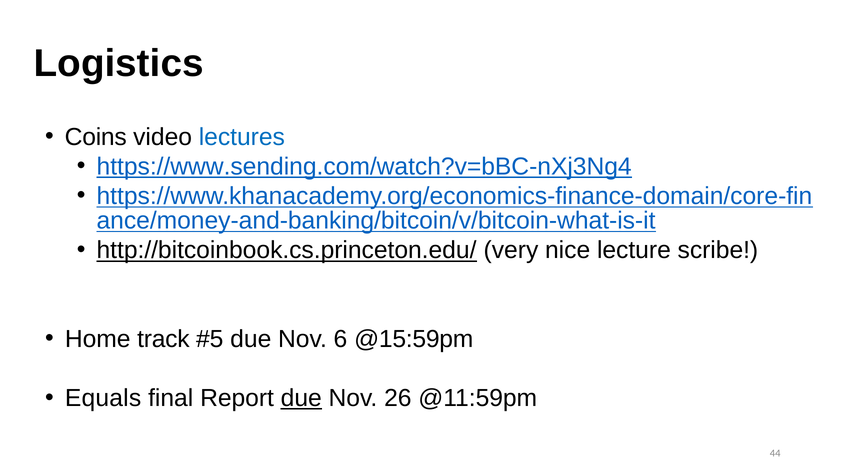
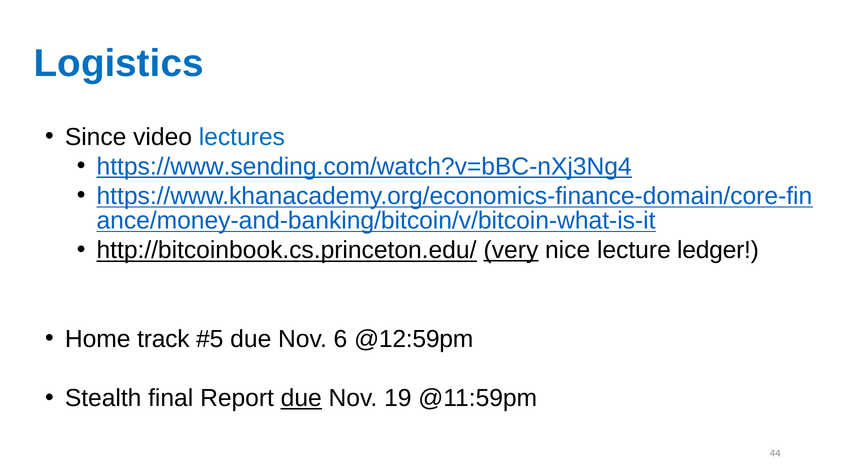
Logistics colour: black -> blue (119, 63)
Coins: Coins -> Since (96, 137)
very underline: none -> present (511, 251)
scribe: scribe -> ledger (718, 251)
@15:59pm: @15:59pm -> @12:59pm (414, 339)
Equals: Equals -> Stealth (103, 398)
26: 26 -> 19 (398, 398)
